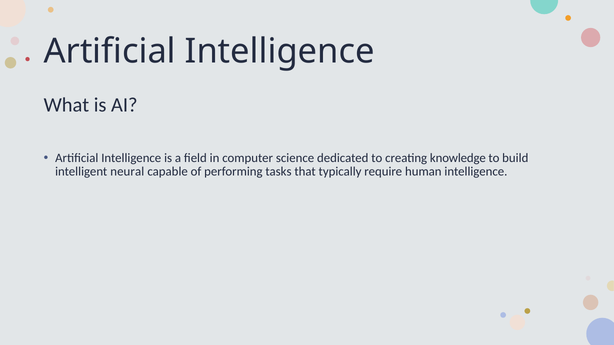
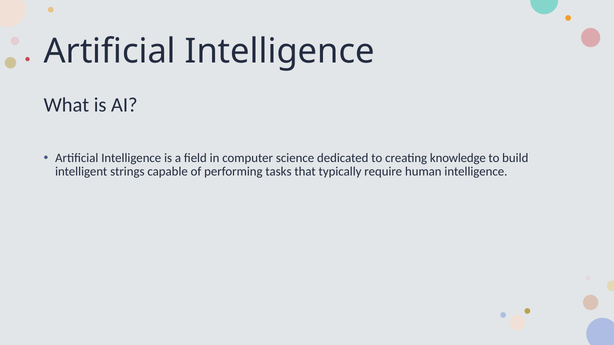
neural: neural -> strings (127, 172)
